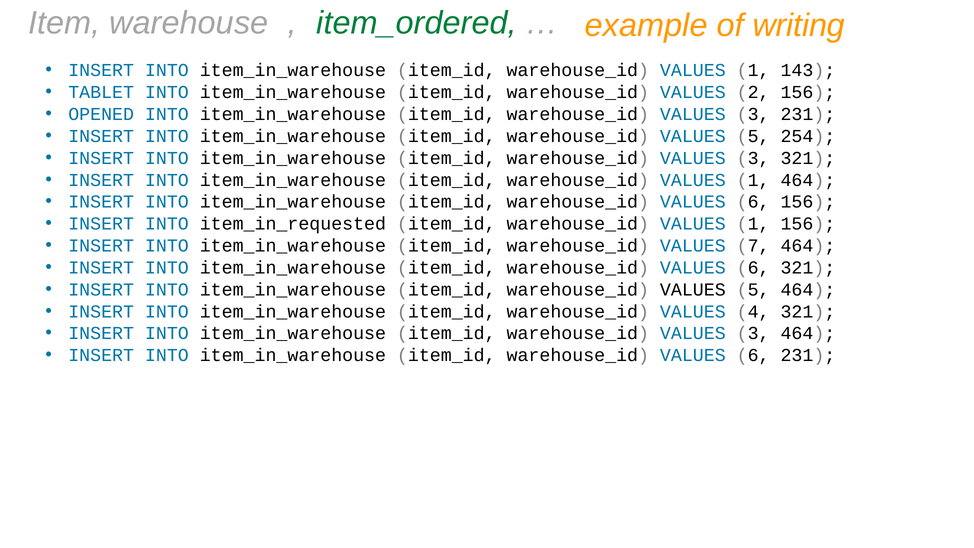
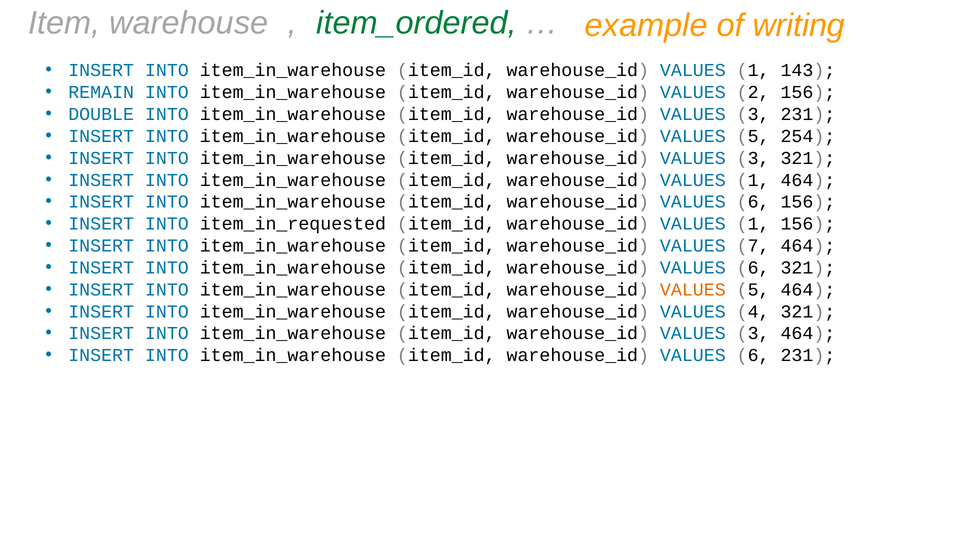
TABLET: TABLET -> REMAIN (101, 92)
OPENED: OPENED -> DOUBLE (101, 114)
VALUES colour: black -> orange (693, 290)
